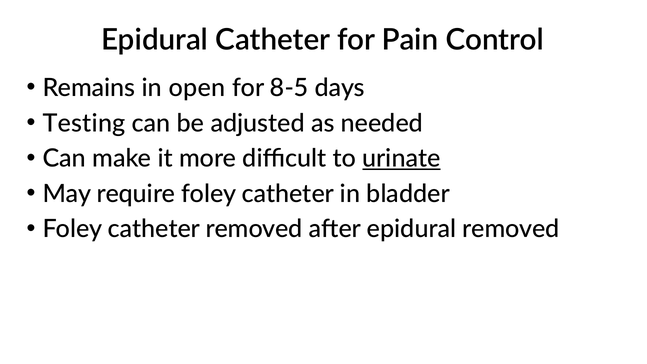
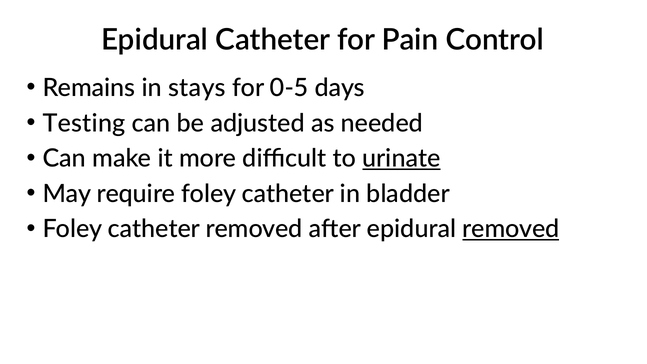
open: open -> stays (197, 88)
8-5: 8-5 -> 0-5 (289, 88)
removed underline: none -> present (511, 229)
